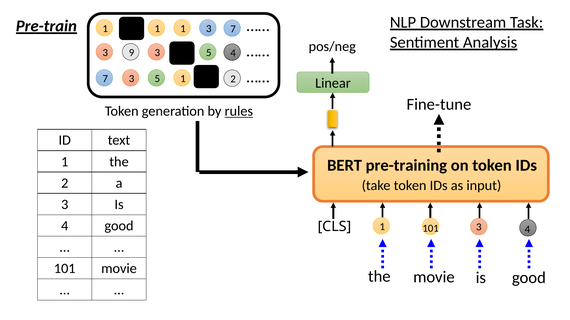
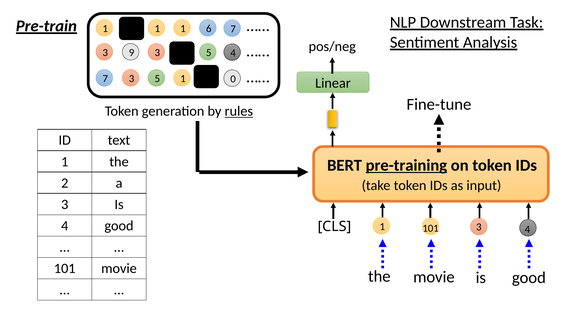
1 3: 3 -> 6 (209, 29)
2: 2 -> 0 (233, 79)
pre-training underline: none -> present (406, 166)
